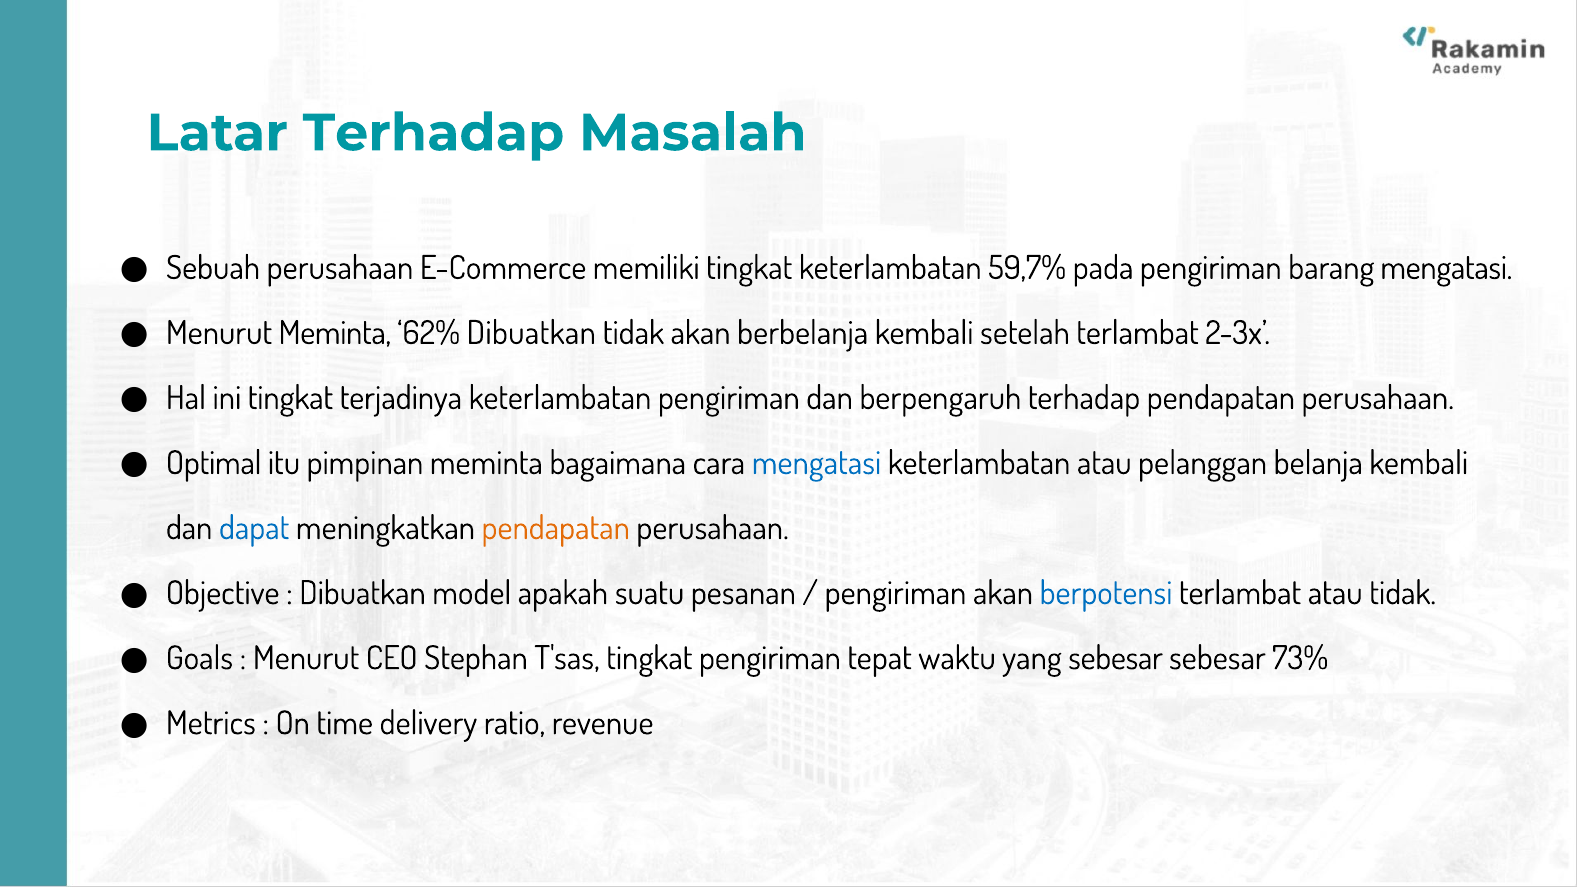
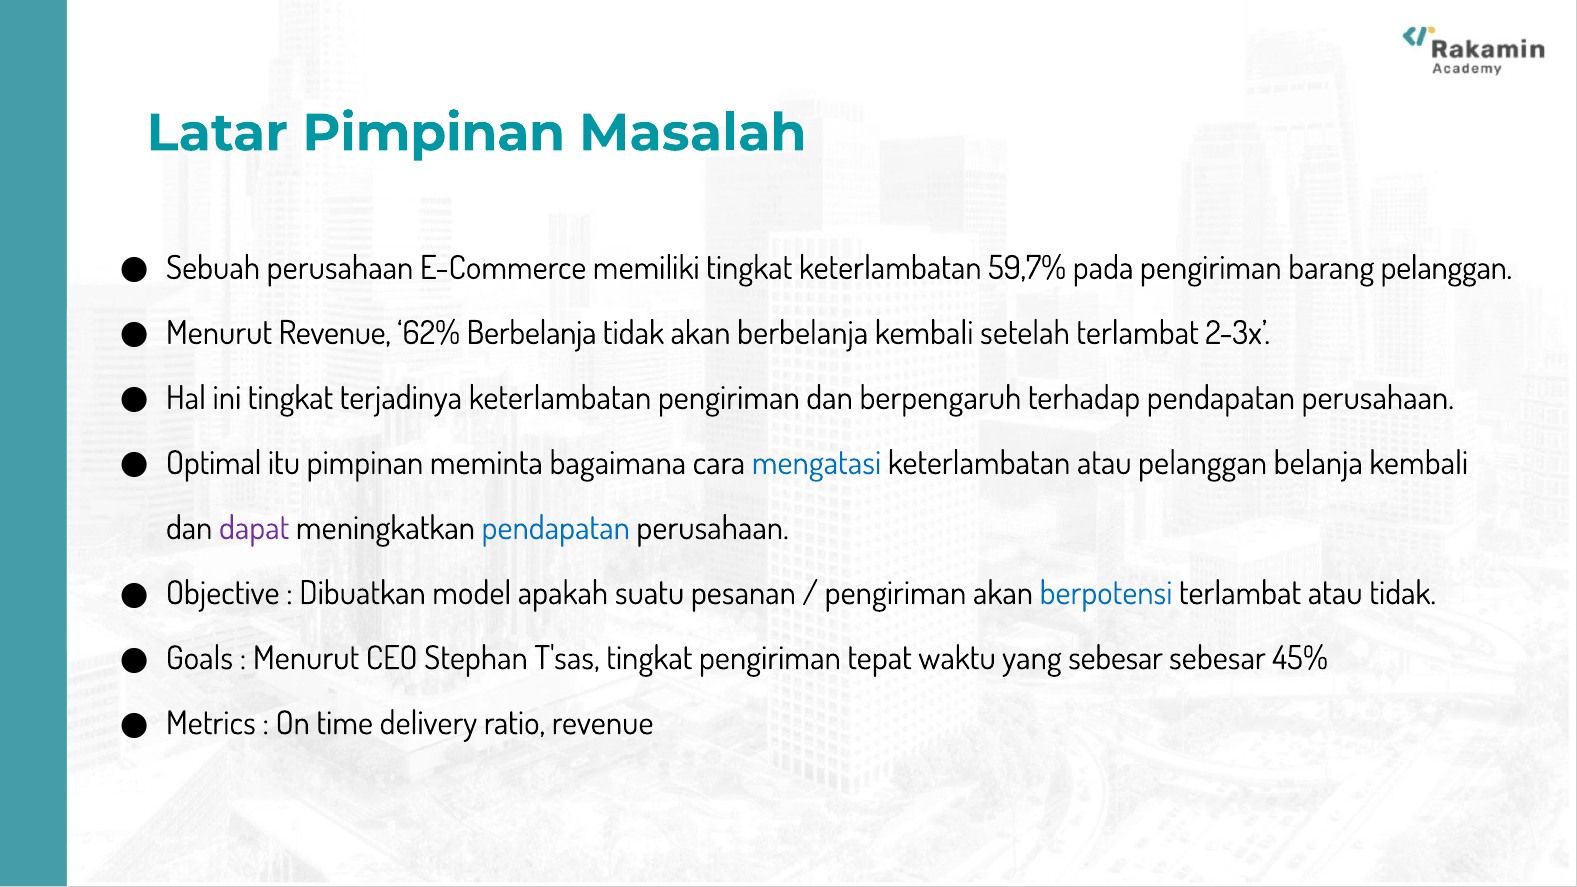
Latar Terhadap: Terhadap -> Pimpinan (434, 133)
barang mengatasi: mengatasi -> pelanggan (1446, 268)
Menurut Meminta: Meminta -> Revenue (335, 333)
62% Dibuatkan: Dibuatkan -> Berbelanja (532, 333)
dapat colour: blue -> purple (254, 528)
pendapatan colour: orange -> blue (556, 528)
73%: 73% -> 45% (1300, 658)
